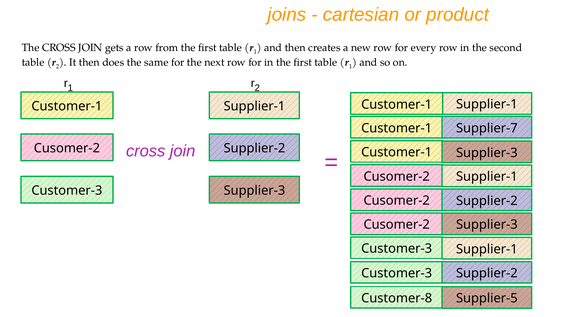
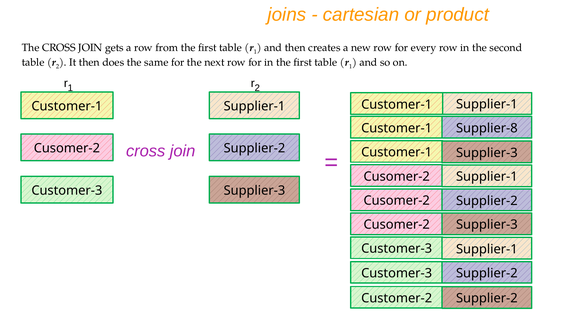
Supplier-7: Supplier-7 -> Supplier-8 (487, 128)
Customer-8: Customer-8 -> Customer-2 (397, 298)
Supplier-5: Supplier-5 -> Supplier-2 (487, 299)
